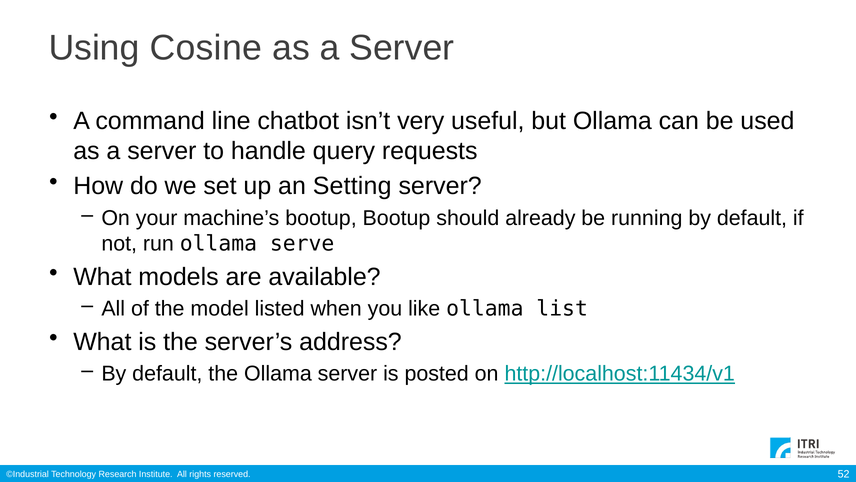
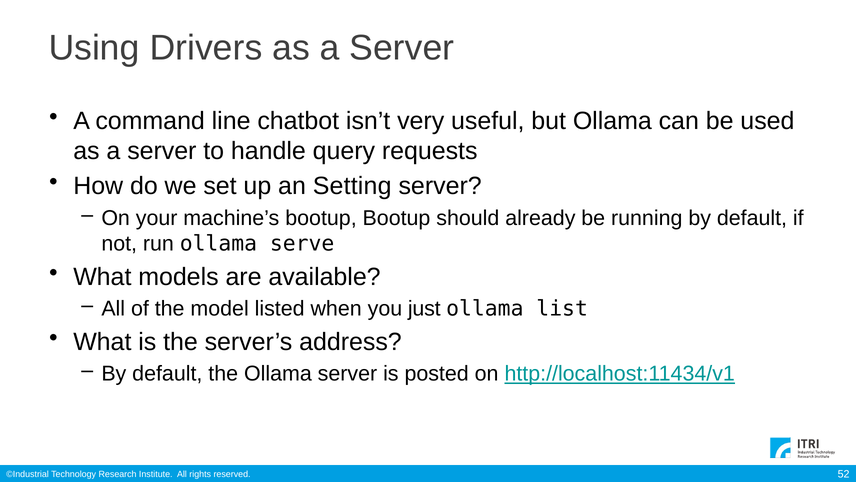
Cosine: Cosine -> Drivers (206, 48)
like: like -> just (424, 308)
